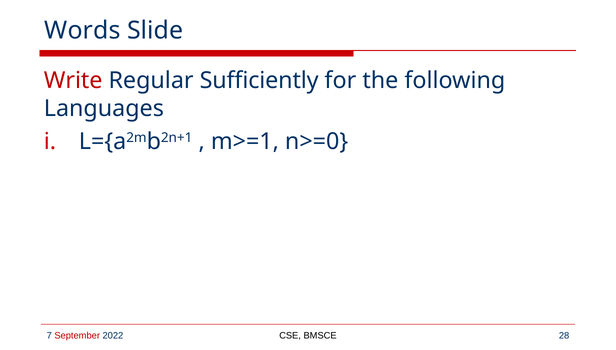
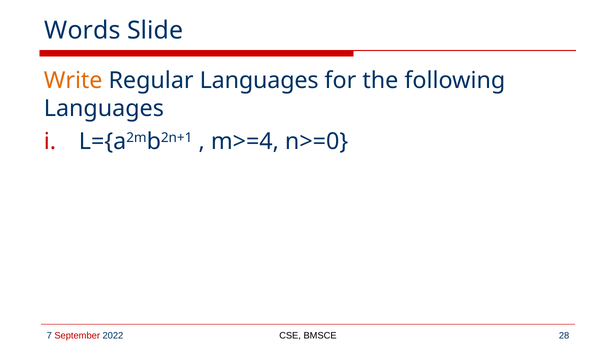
Write colour: red -> orange (73, 81)
Regular Sufficiently: Sufficiently -> Languages (259, 81)
m>=1: m>=1 -> m>=4 (245, 141)
